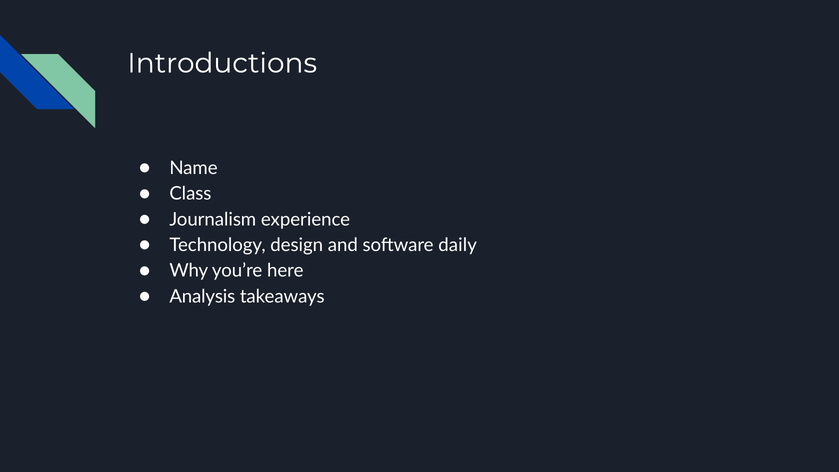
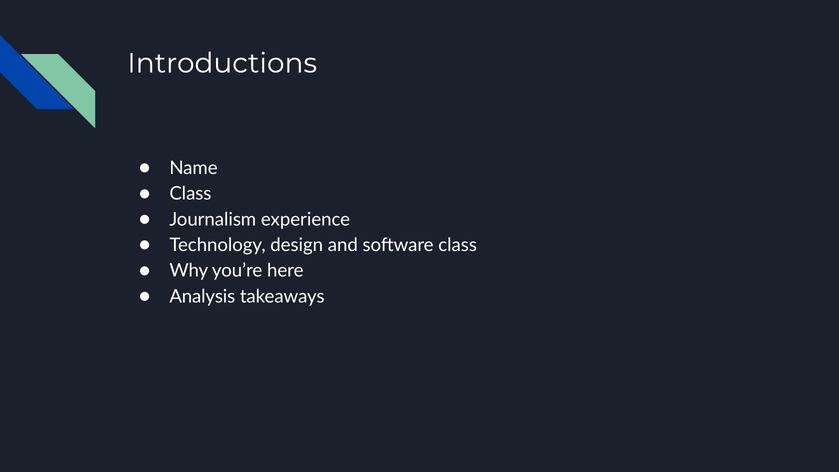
software daily: daily -> class (458, 245)
